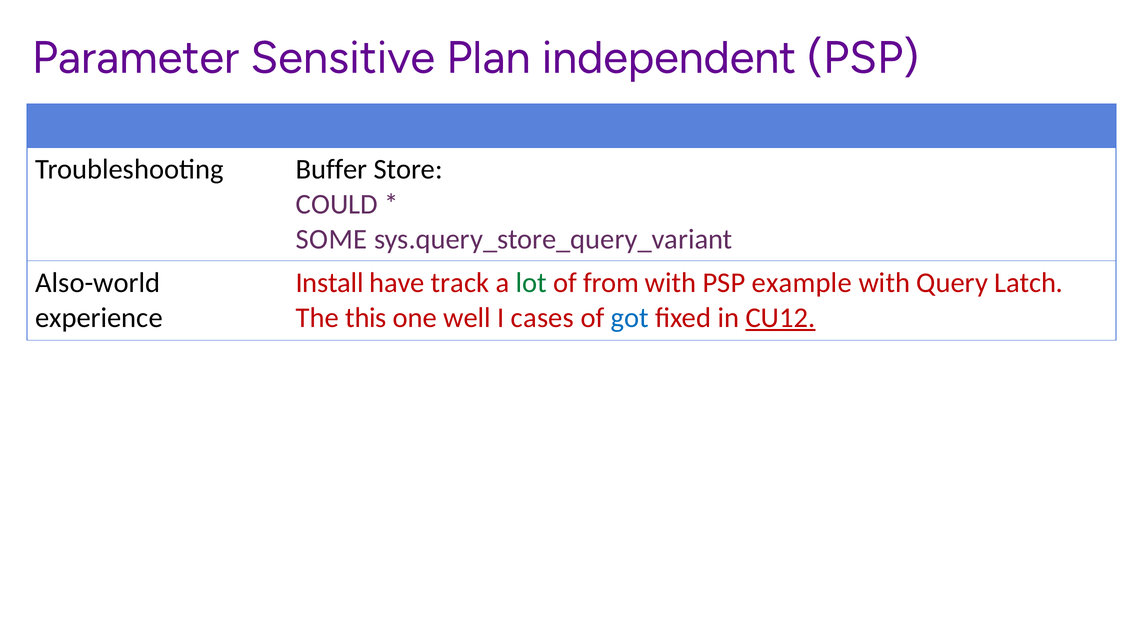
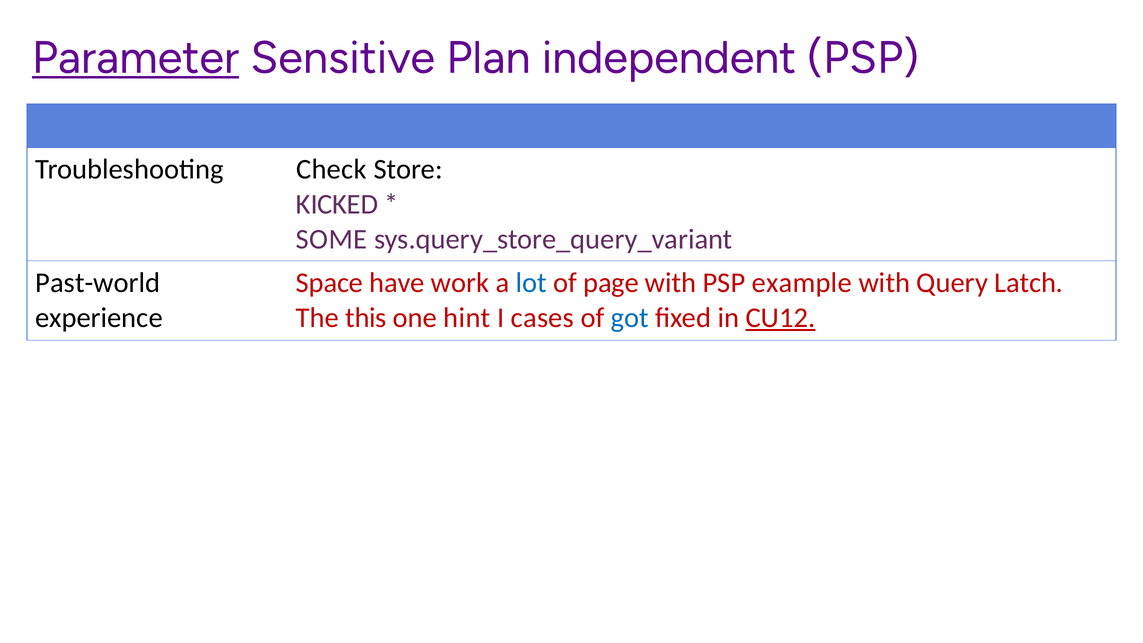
Parameter underline: none -> present (136, 58)
Buffer: Buffer -> Check (332, 170)
COULD: COULD -> KICKED (337, 204)
Also-world: Also-world -> Past-world (98, 283)
Install: Install -> Space (330, 283)
track: track -> work (460, 283)
lot colour: green -> blue (531, 283)
from: from -> page (611, 283)
well: well -> hint (467, 318)
